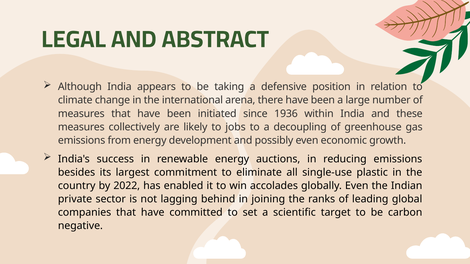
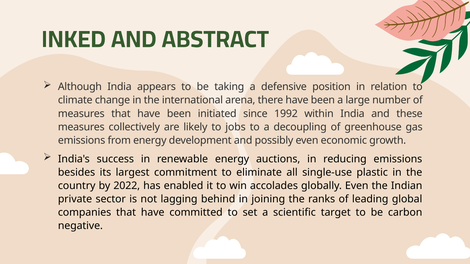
LEGAL: LEGAL -> INKED (74, 39)
1936: 1936 -> 1992 (286, 114)
